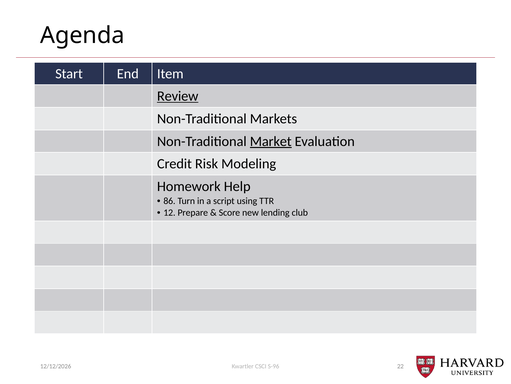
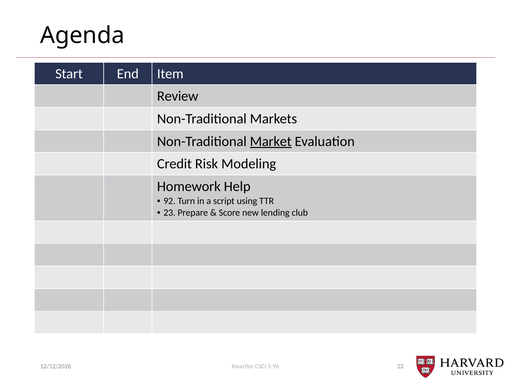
Review underline: present -> none (178, 96)
86: 86 -> 92 (169, 201)
12: 12 -> 23 (169, 212)
